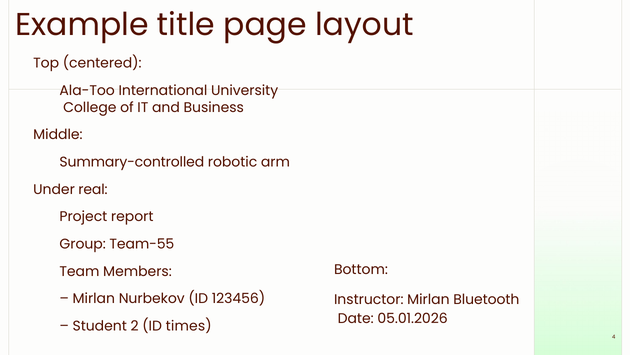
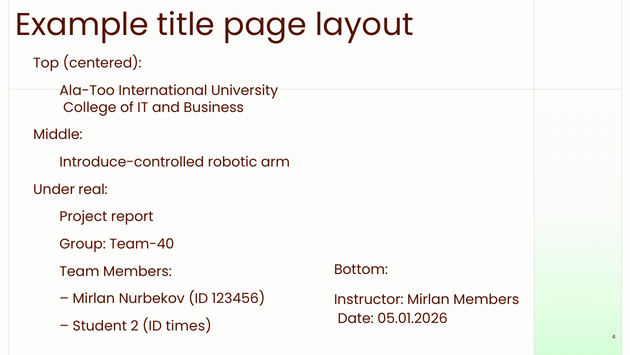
Summary-controlled: Summary-controlled -> Introduce-controlled (132, 162)
Team-55: Team-55 -> Team-40 (142, 244)
Mirlan Bluetooth: Bluetooth -> Members (486, 299)
